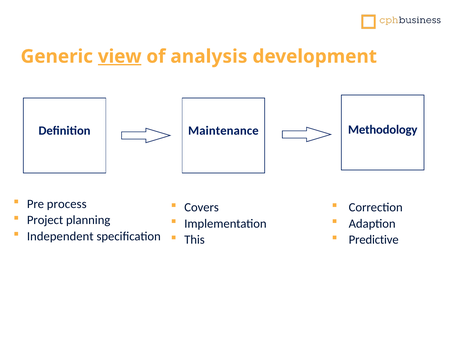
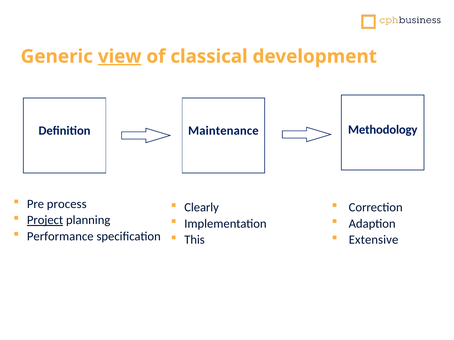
analysis: analysis -> classical (209, 57)
Covers: Covers -> Clearly (202, 208)
Project underline: none -> present (45, 220)
Independent: Independent -> Performance (60, 237)
Predictive: Predictive -> Extensive (374, 240)
